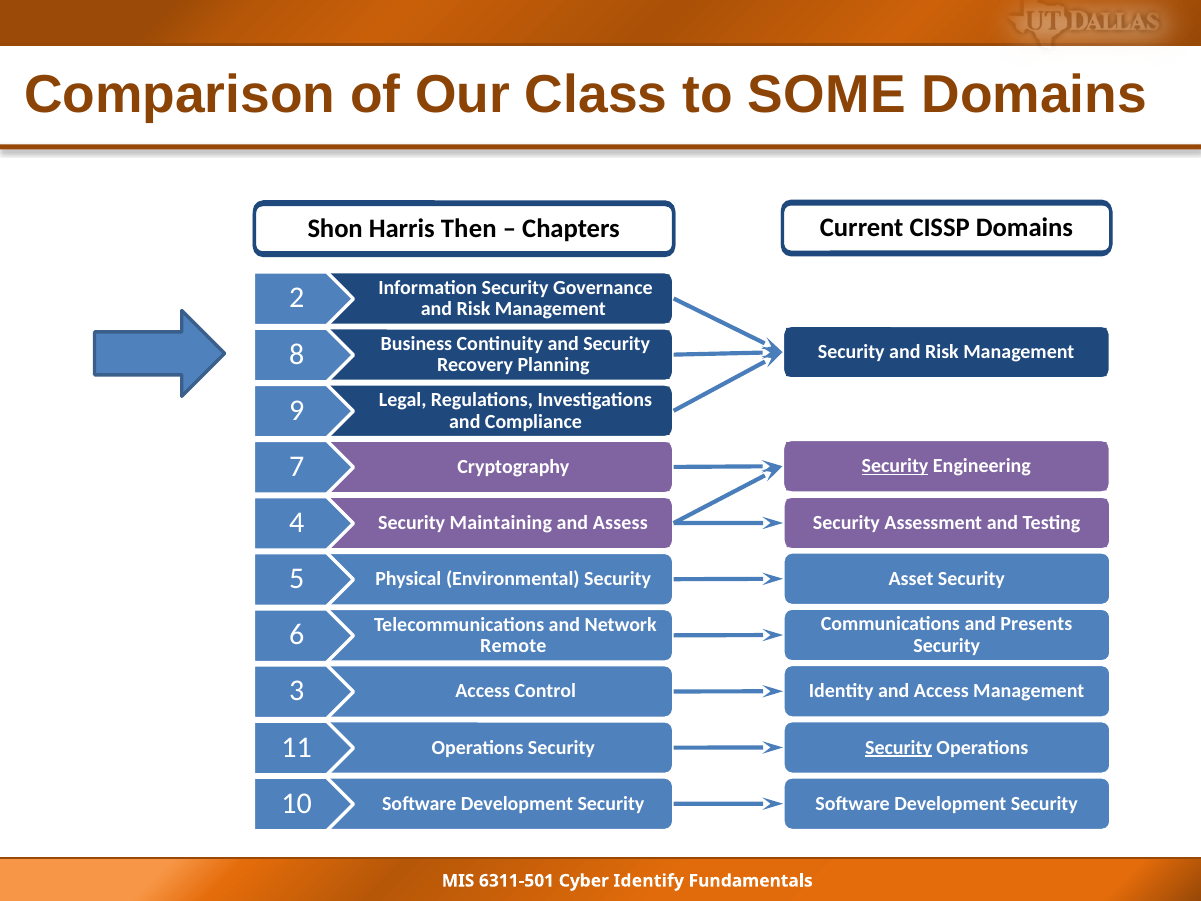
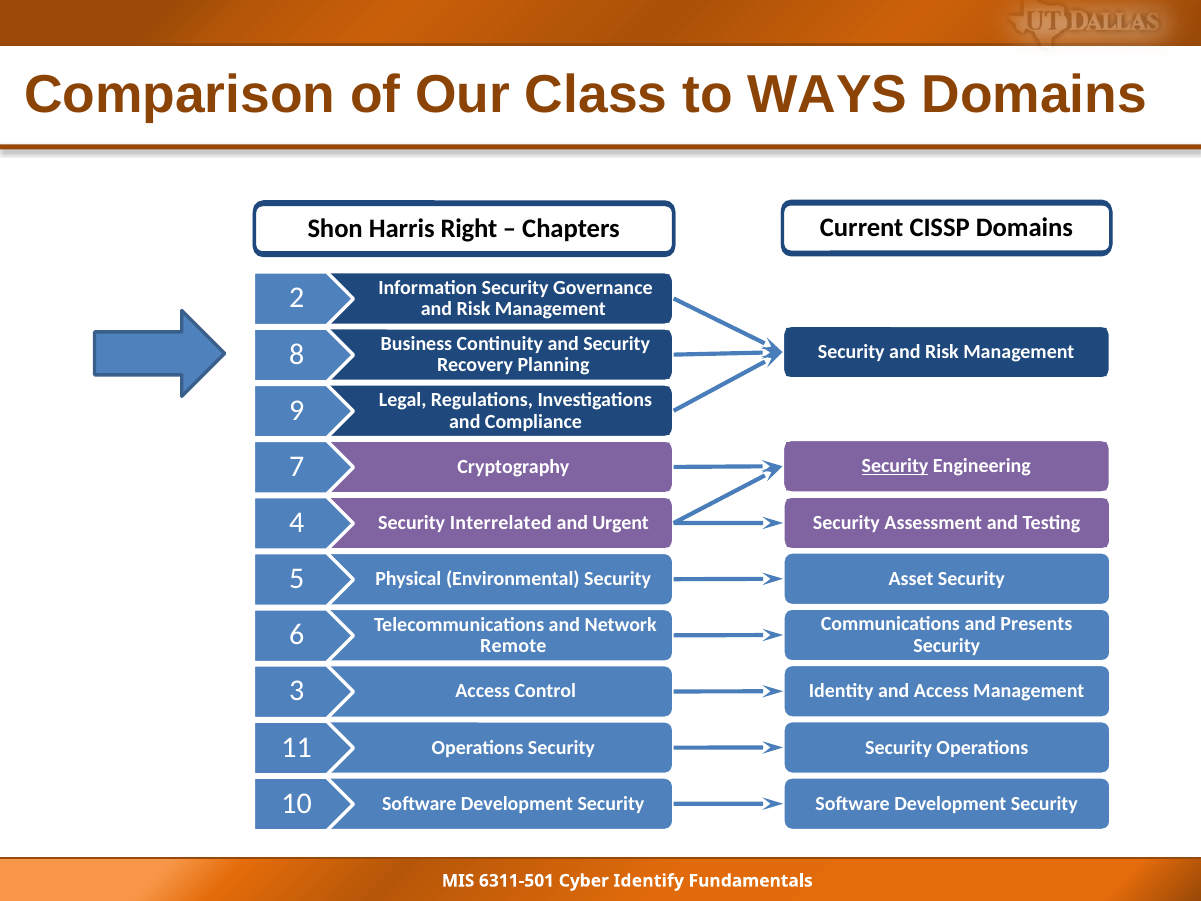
SOME: SOME -> WAYS (827, 95)
Then: Then -> Right (469, 228)
Maintaining: Maintaining -> Interrelated (501, 523)
Assess: Assess -> Urgent (621, 523)
Security underline: present -> none (899, 747)
